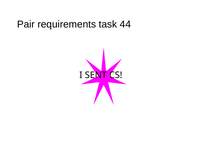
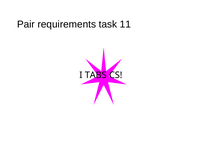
44: 44 -> 11 (125, 24)
SENT: SENT -> TABS (96, 75)
